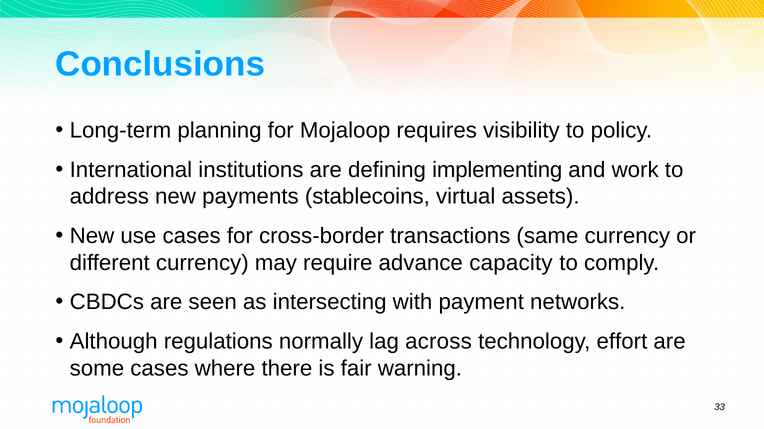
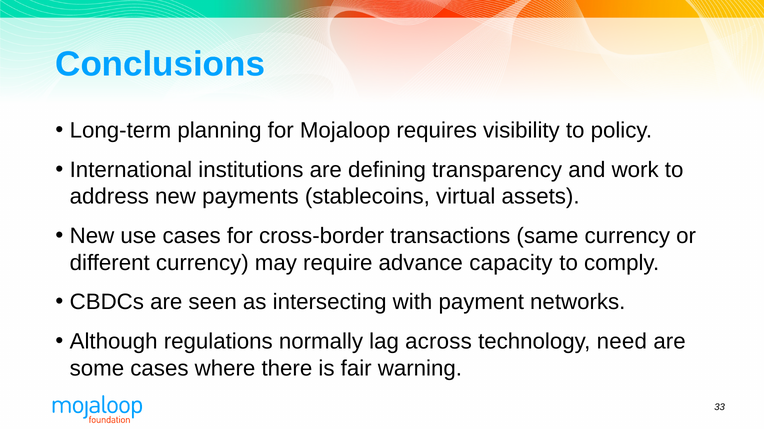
implementing: implementing -> transparency (497, 170)
effort: effort -> need (622, 342)
